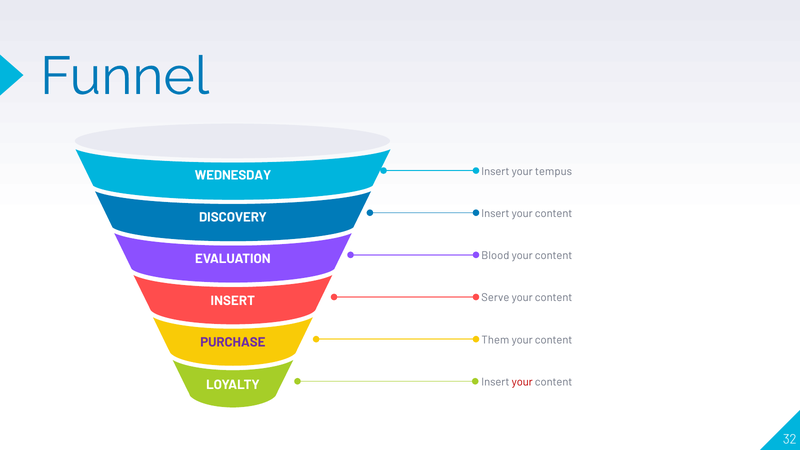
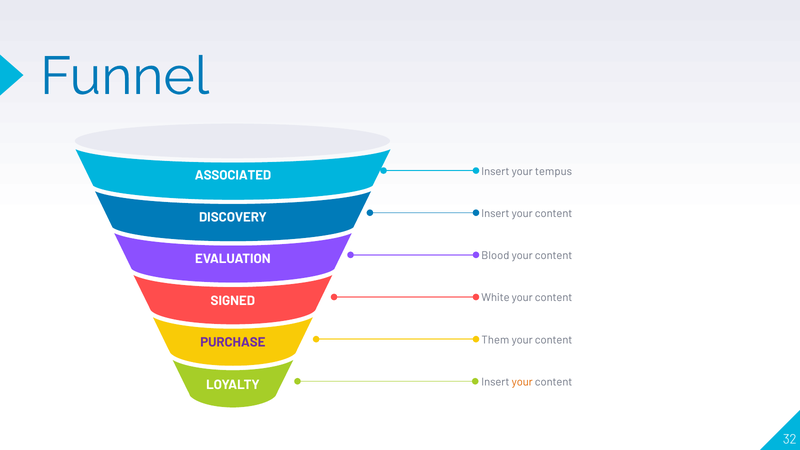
WEDNESDAY: WEDNESDAY -> ASSOCIATED (233, 175)
Serve: Serve -> White (495, 298)
INSERT: INSERT -> SIGNED (233, 301)
your colour: red -> orange (522, 382)
